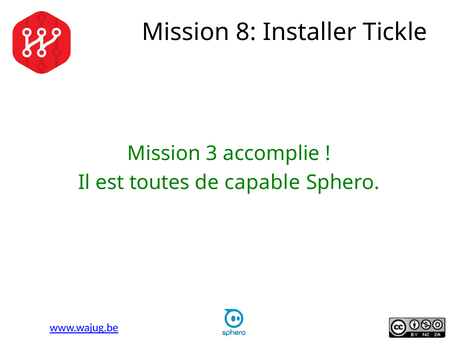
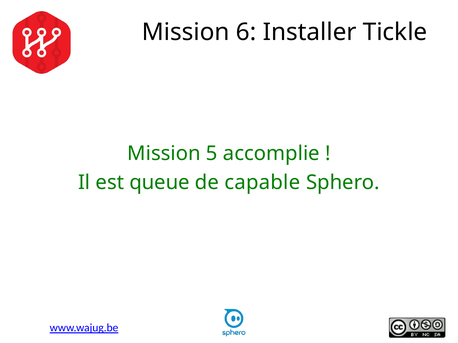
8: 8 -> 6 (246, 32)
3: 3 -> 5 (212, 154)
toutes: toutes -> queue (160, 183)
